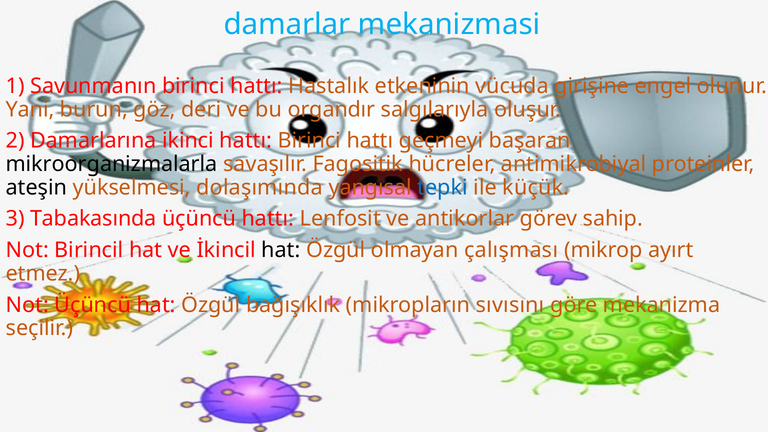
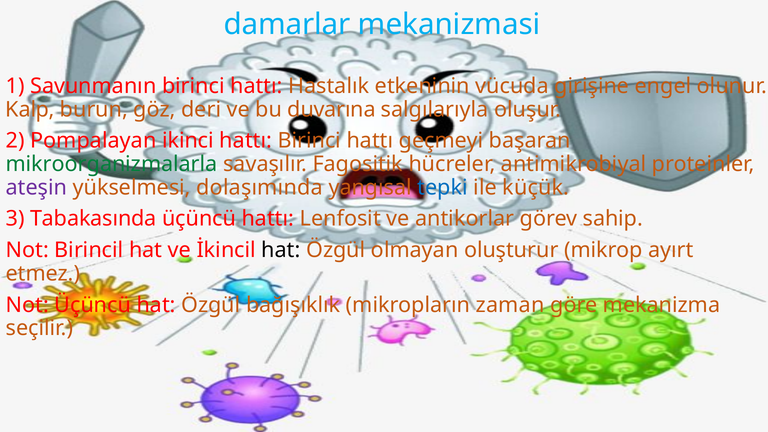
Yani: Yani -> Kalp (30, 109)
organdır: organdır -> duvarına (332, 109)
Damarlarına: Damarlarına -> Pompalayan (93, 141)
mikroorganizmalarla colour: black -> green (112, 164)
ateşin colour: black -> purple (36, 187)
çalışması: çalışması -> oluşturur (511, 250)
sıvısını: sıvısını -> zaman (510, 305)
